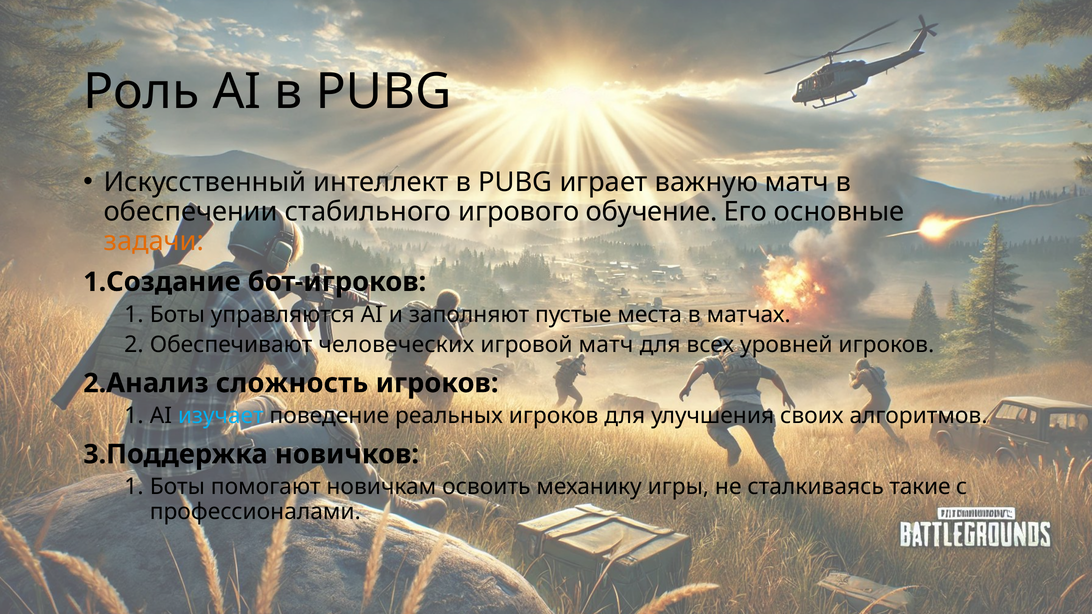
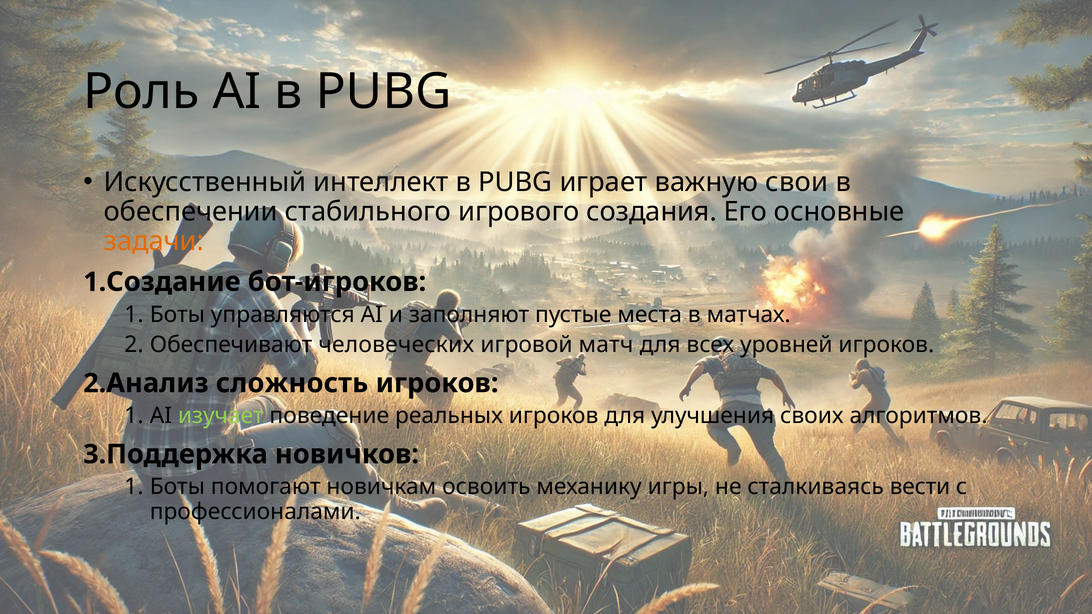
важную матч: матч -> свои (797, 182)
обучение: обучение -> создания (652, 212)
изучает colour: light blue -> light green (221, 416)
такие: такие -> вести (920, 487)
